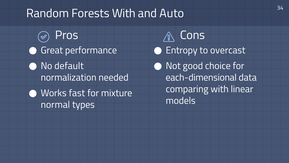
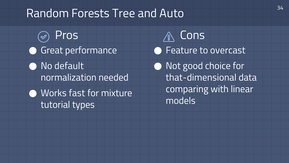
Forests With: With -> Tree (124, 13)
Entropy: Entropy -> Feature (182, 50)
each-dimensional: each-dimensional -> that-dimensional (201, 77)
normal: normal -> tutorial (55, 105)
